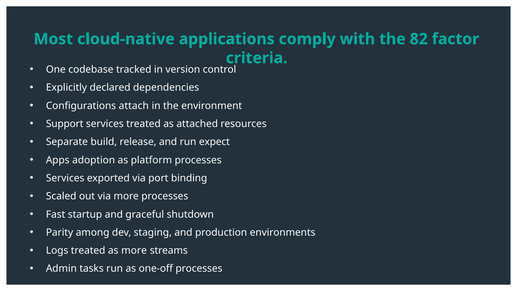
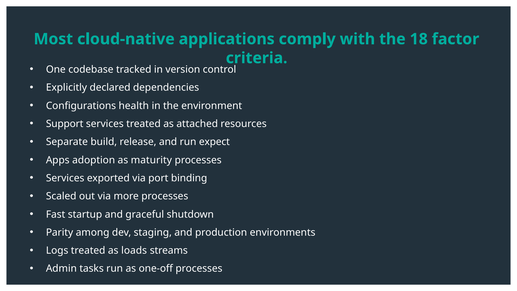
82: 82 -> 18 (419, 39)
attach: attach -> health (134, 106)
platform: platform -> maturity (151, 160)
as more: more -> loads (134, 250)
